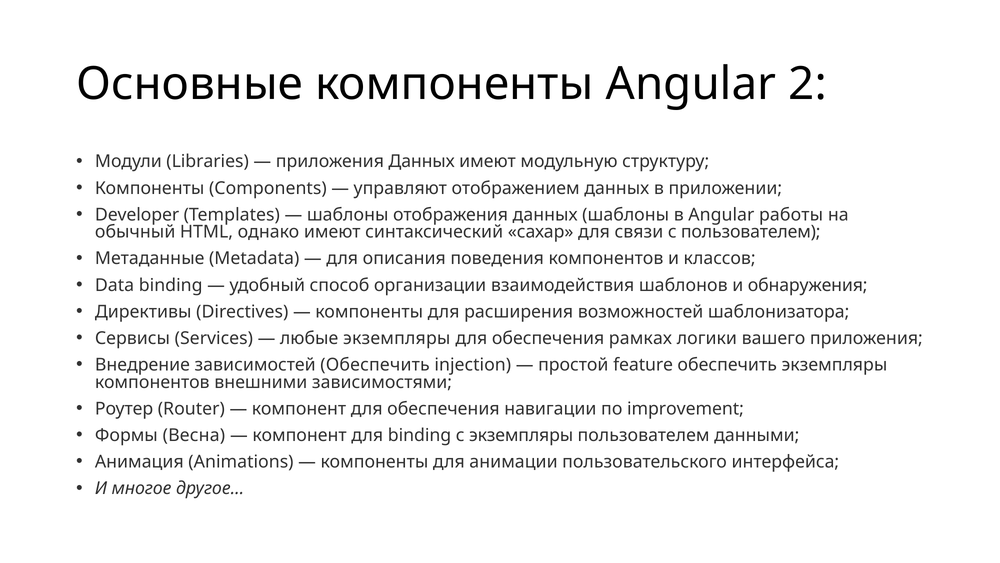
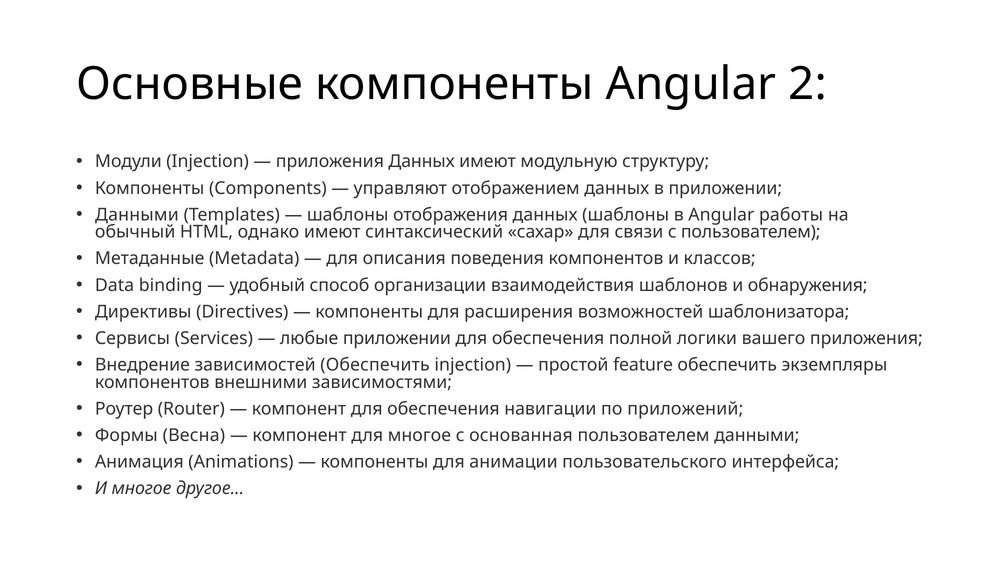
Модули Libraries: Libraries -> Injection (208, 161)
Developer: Developer -> Данными (137, 215)
любые экземпляры: экземпляры -> приложении (397, 338)
рамках: рамках -> полной (641, 338)
improvement: improvement -> приложений (685, 408)
для binding: binding -> многое (419, 435)
с экземпляры: экземпляры -> основанная (521, 435)
